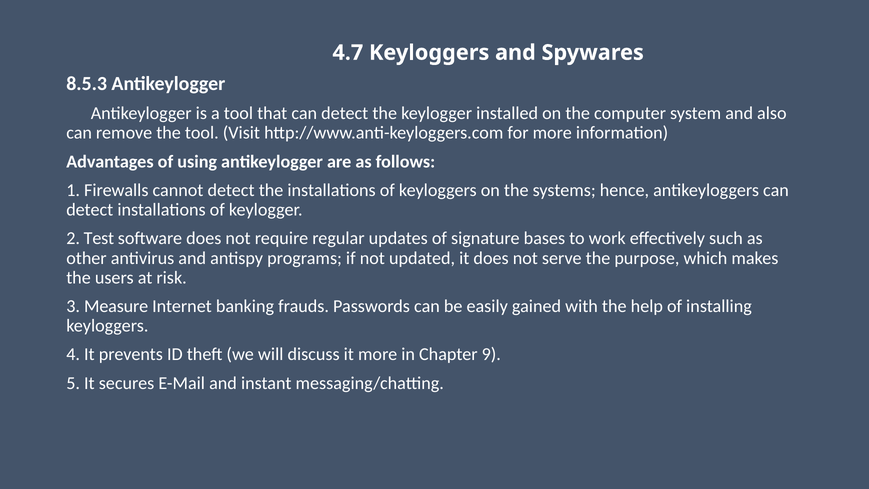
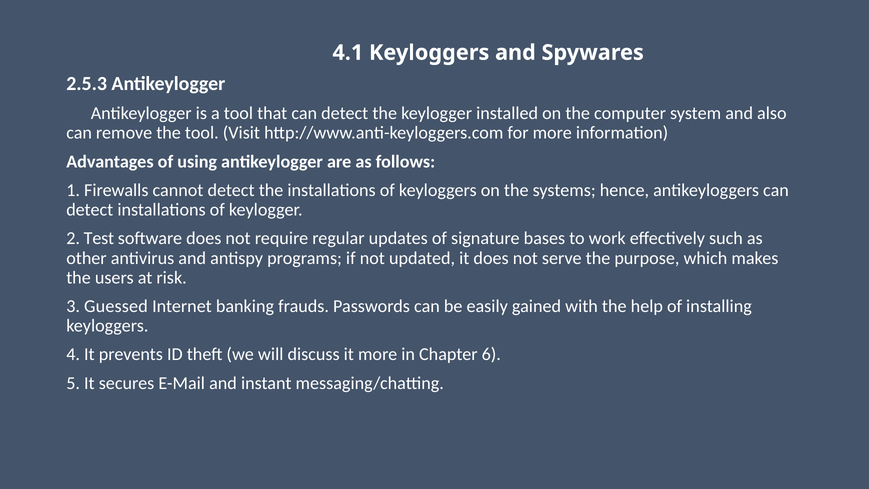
4.7: 4.7 -> 4.1 (348, 53)
8.5.3: 8.5.3 -> 2.5.3 (87, 84)
Measure: Measure -> Guessed (116, 306)
9: 9 -> 6 (491, 354)
